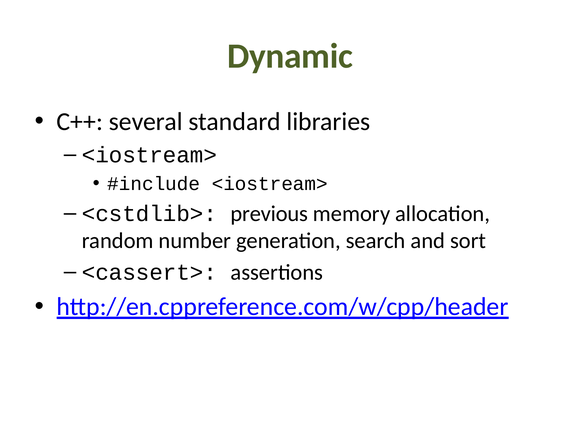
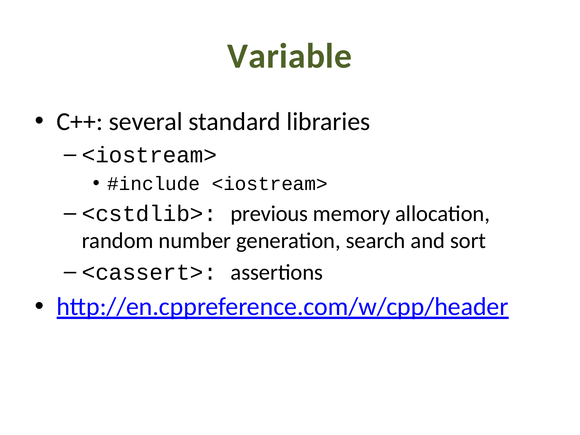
Dynamic: Dynamic -> Variable (290, 56)
